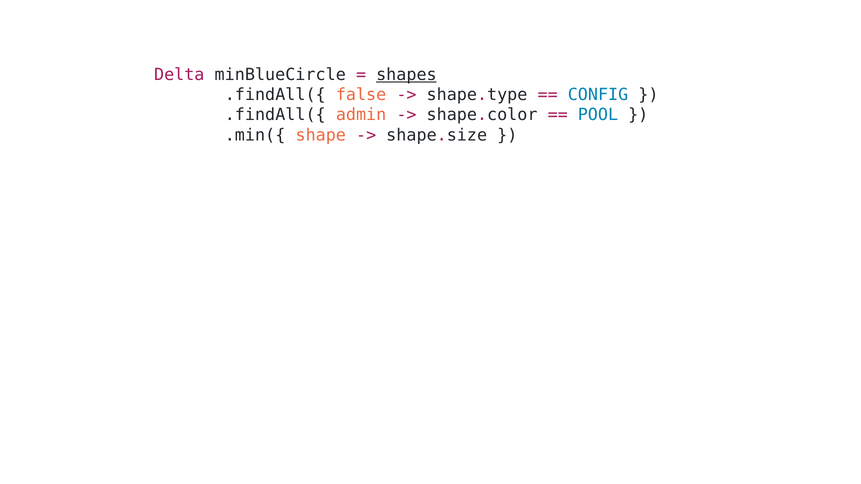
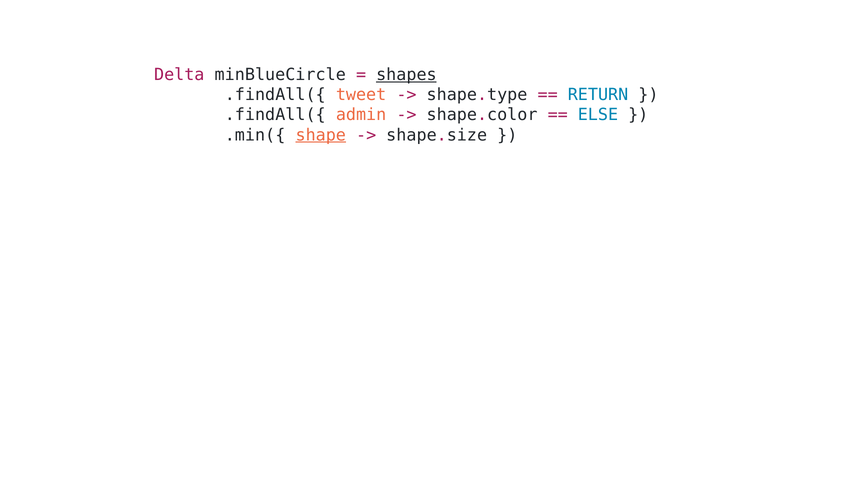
false: false -> tweet (361, 95)
CONFIG: CONFIG -> RETURN (598, 95)
POOL: POOL -> ELSE (598, 115)
shape underline: none -> present (321, 135)
